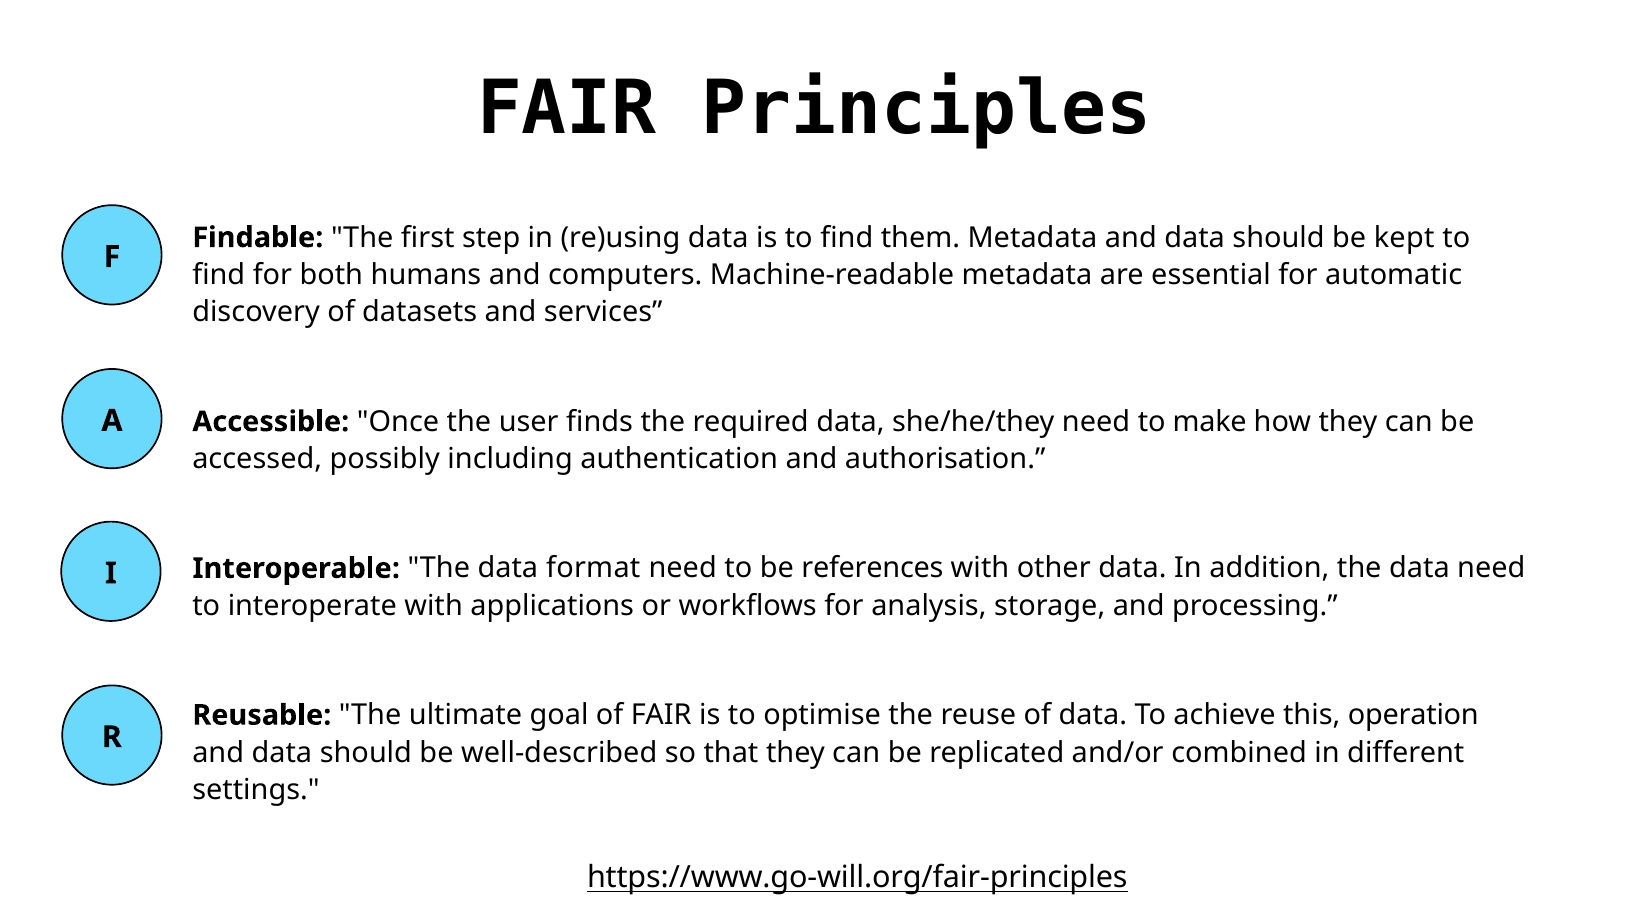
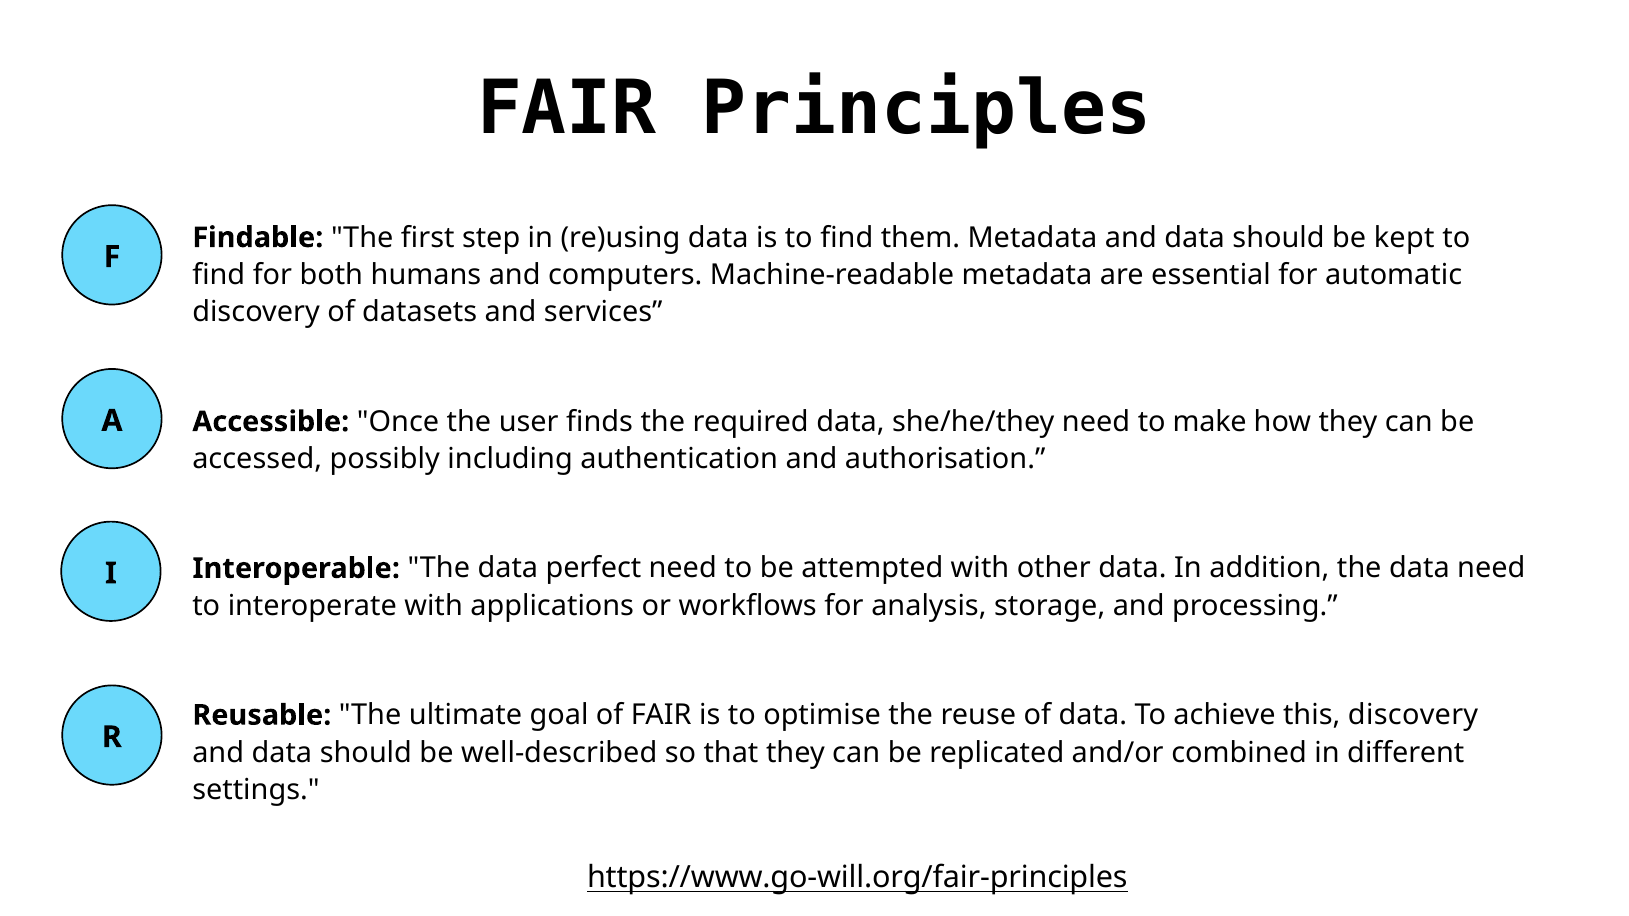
format: format -> perfect (593, 569)
references: references -> attempted (872, 569)
this operation: operation -> discovery (1413, 715)
